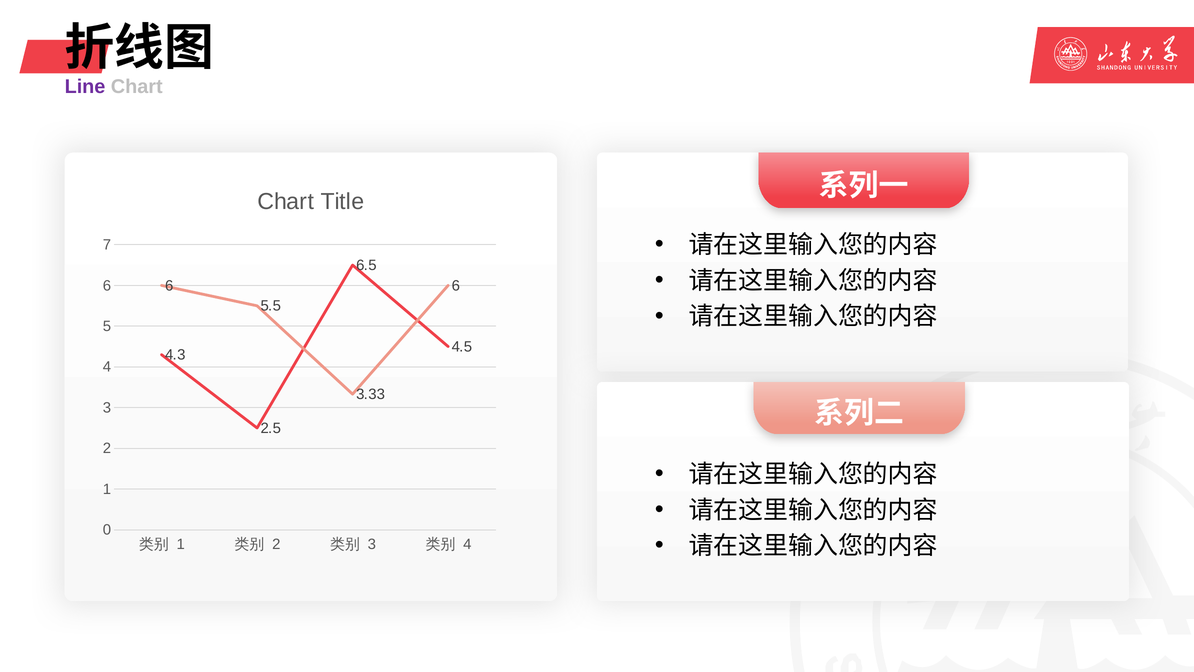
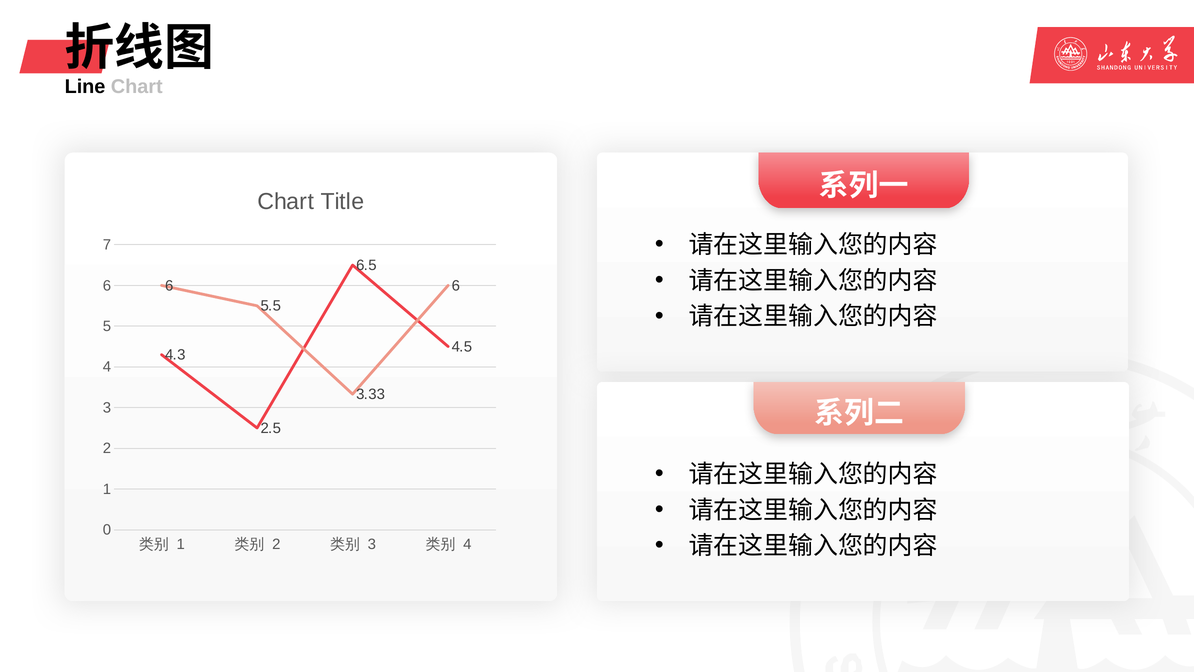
Line colour: purple -> black (85, 87)
